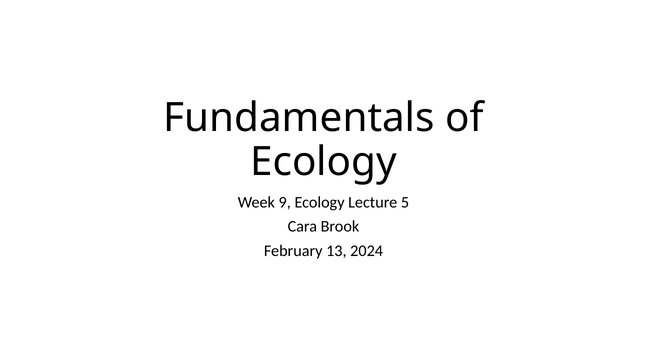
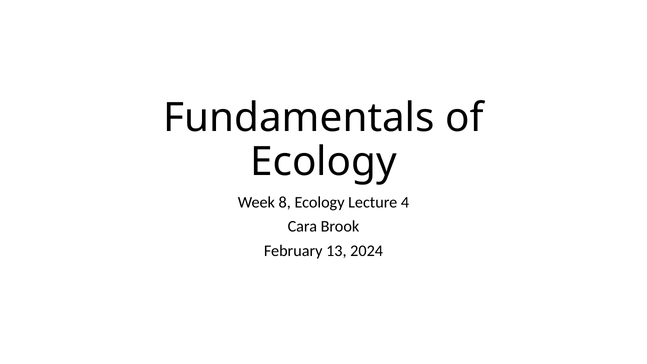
9: 9 -> 8 (285, 202)
5: 5 -> 4 (405, 202)
